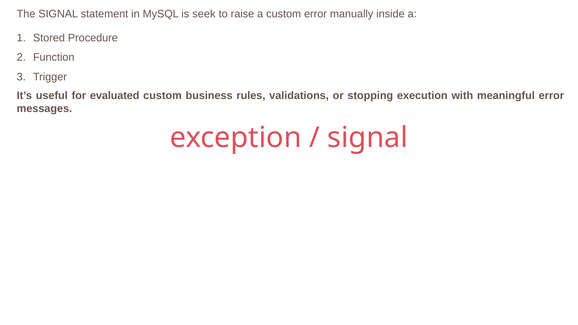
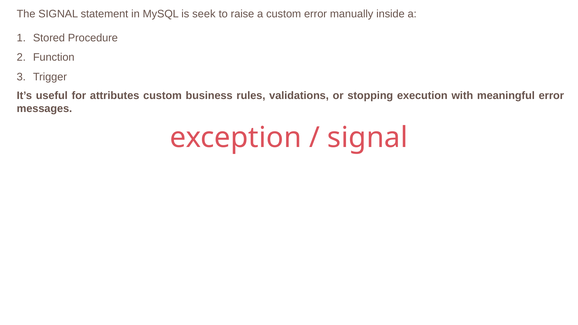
evaluated: evaluated -> attributes (115, 96)
